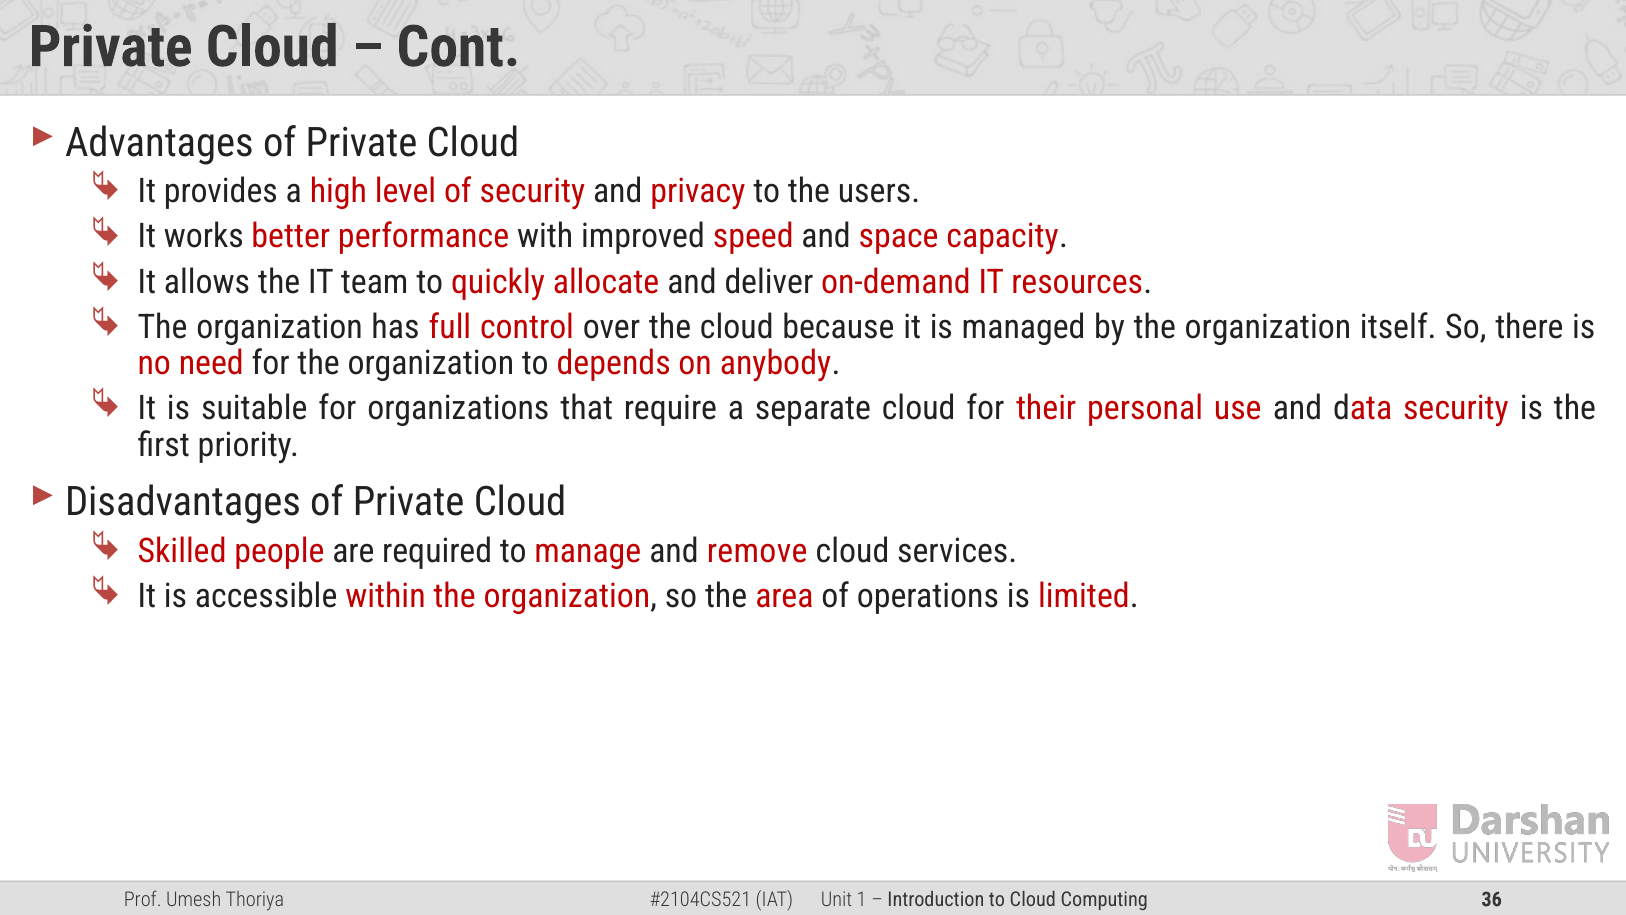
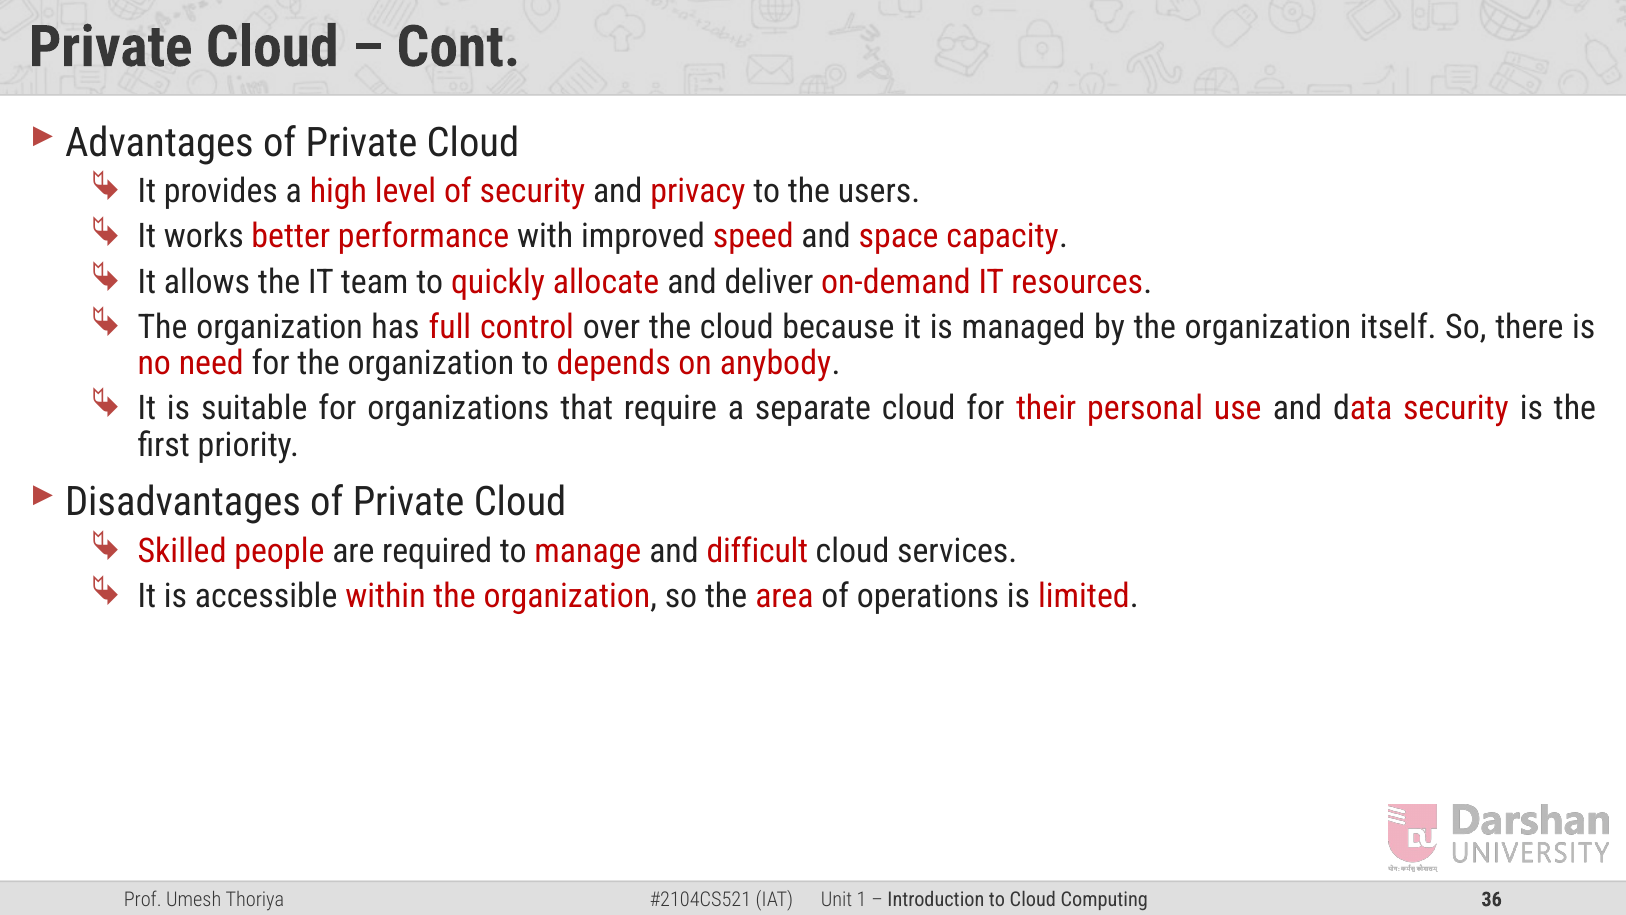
remove: remove -> difficult (757, 551)
